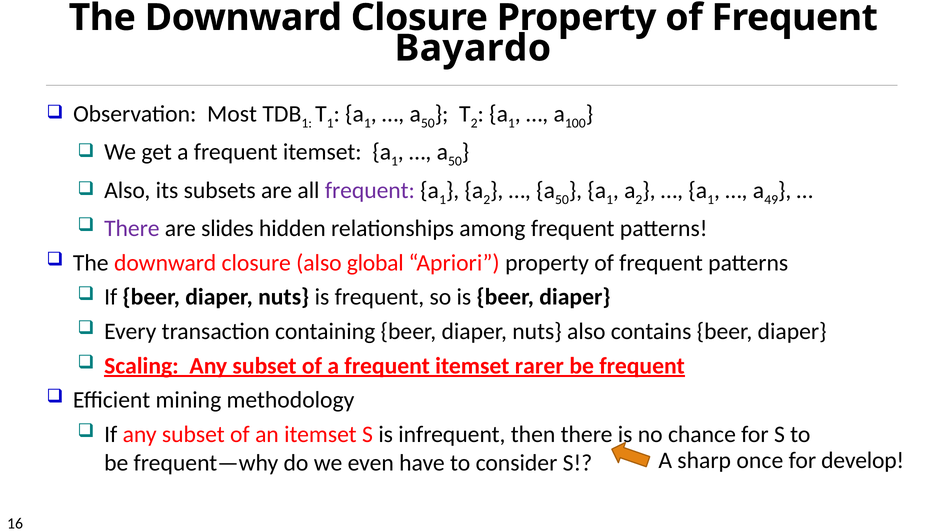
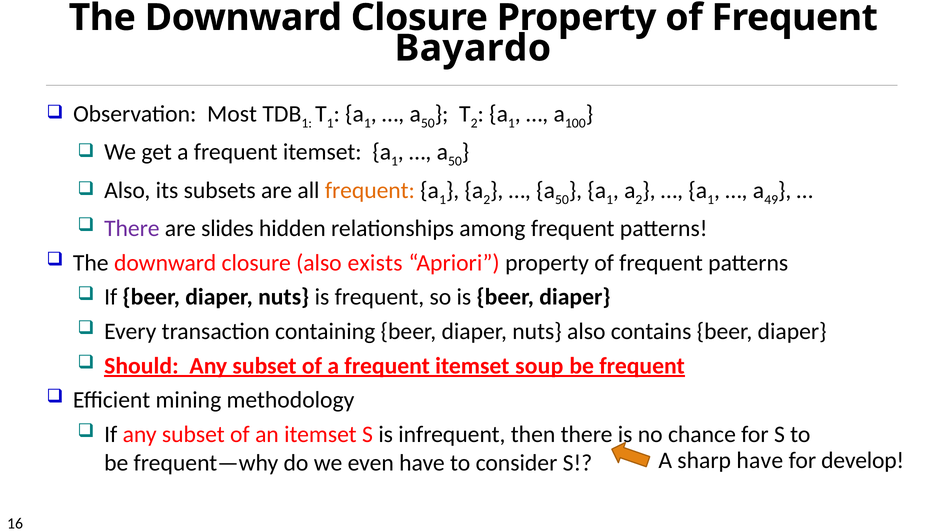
frequent colour: purple -> orange (370, 190)
global: global -> exists (375, 263)
Scaling: Scaling -> Should (141, 366)
rarer: rarer -> soup (539, 366)
sharp once: once -> have (760, 461)
